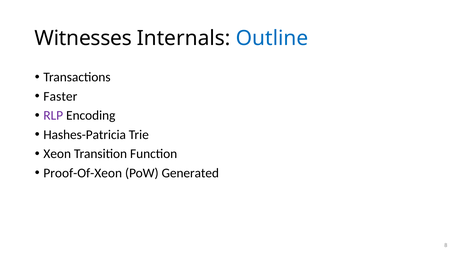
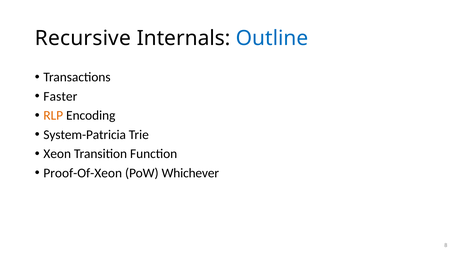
Witnesses: Witnesses -> Recursive (83, 38)
RLP colour: purple -> orange (53, 116)
Hashes-Patricia: Hashes-Patricia -> System-Patricia (85, 135)
Generated: Generated -> Whichever (190, 173)
